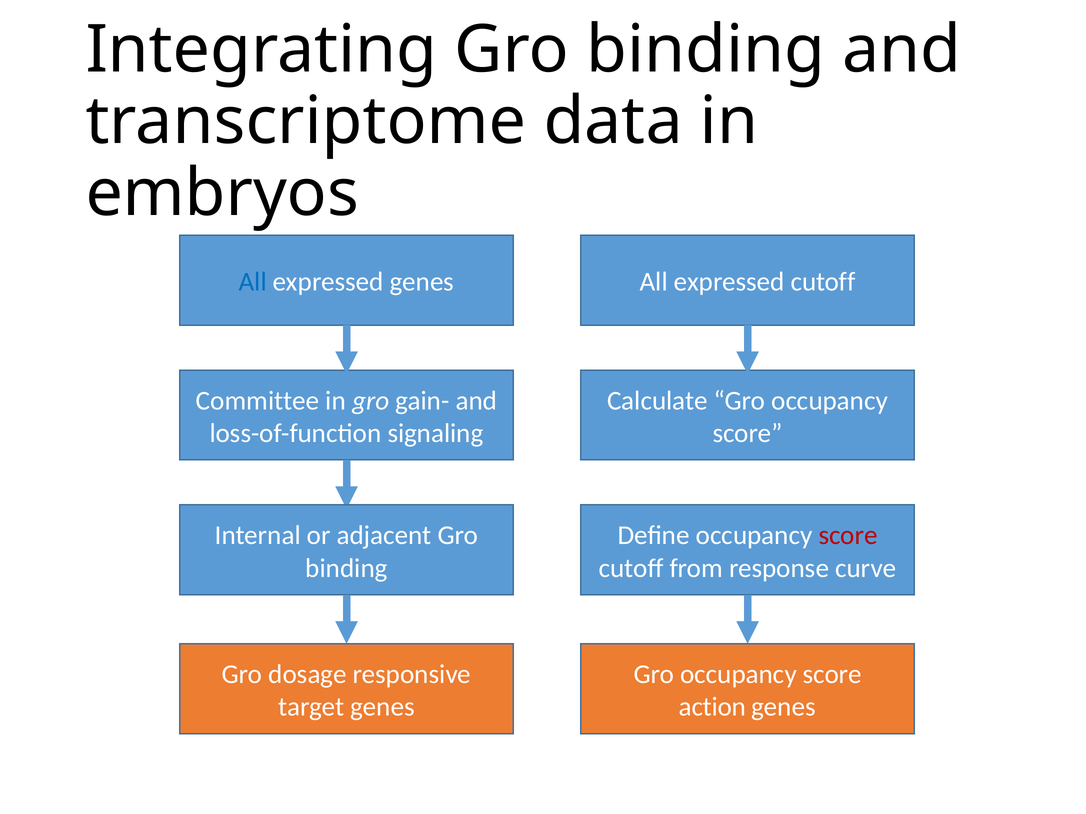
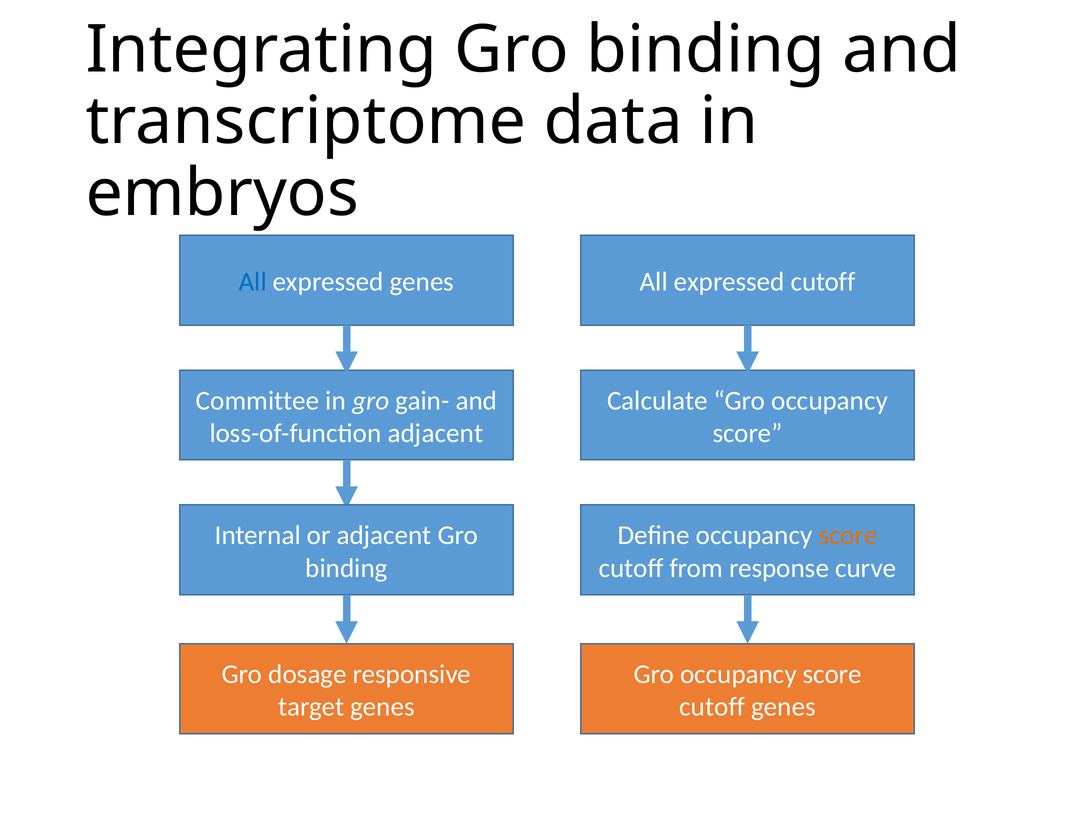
loss-of-function signaling: signaling -> adjacent (435, 433)
score colour: red -> orange (848, 536)
action: action -> cutoff (712, 707)
